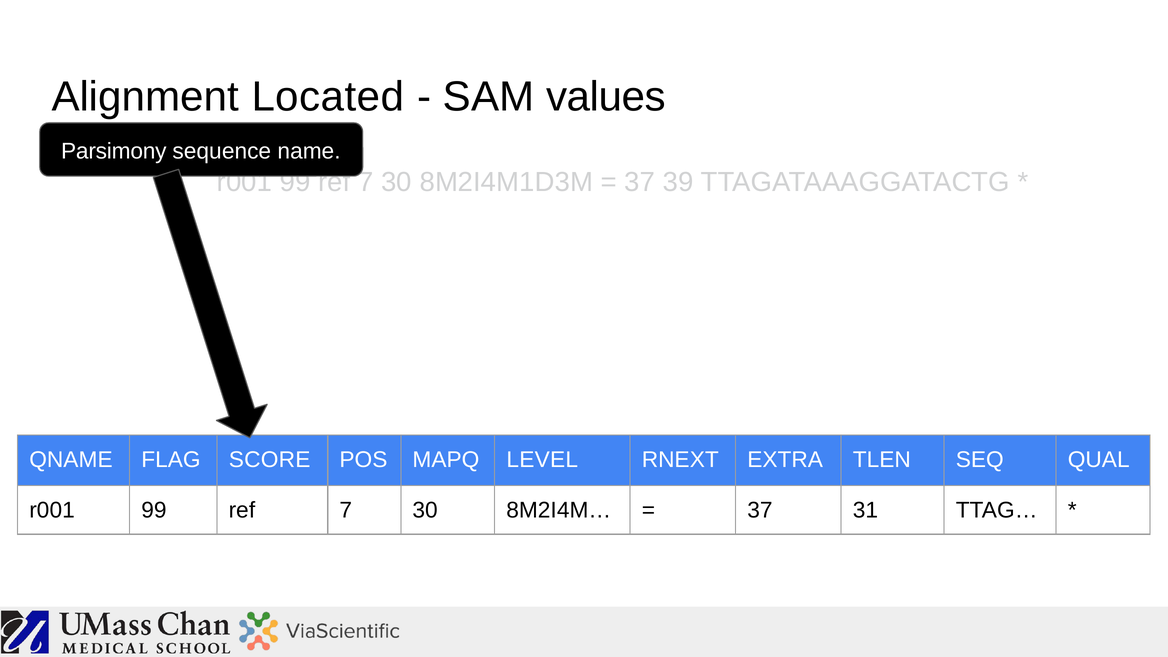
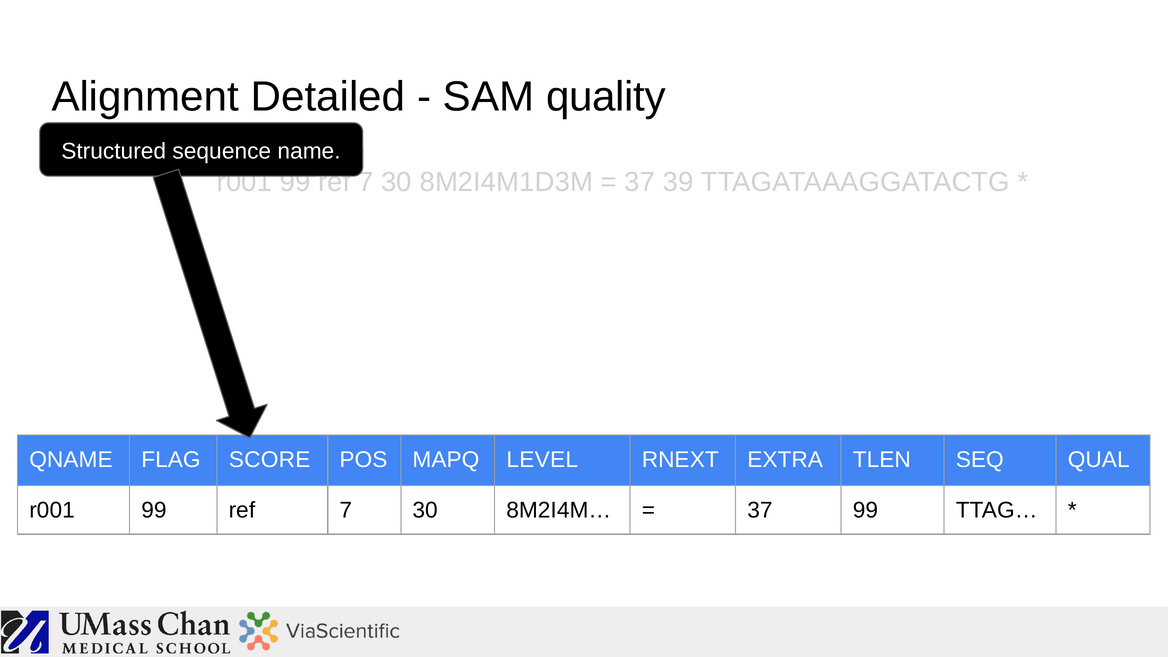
Located: Located -> Detailed (328, 97)
values: values -> quality (606, 97)
Parsimony: Parsimony -> Structured (114, 151)
37 31: 31 -> 99 (865, 510)
